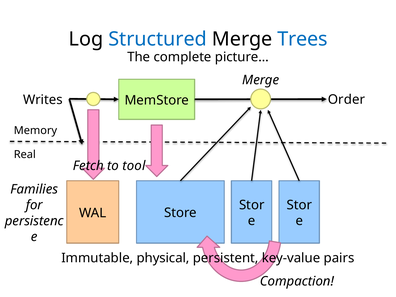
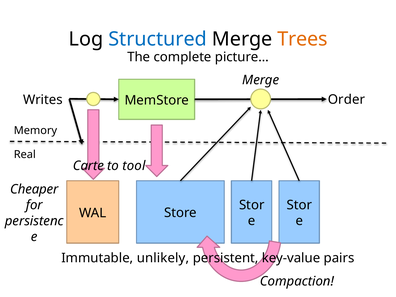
Trees colour: blue -> orange (302, 39)
Fetch: Fetch -> Carte (88, 166)
Families: Families -> Cheaper (34, 189)
physical: physical -> unlikely (163, 258)
